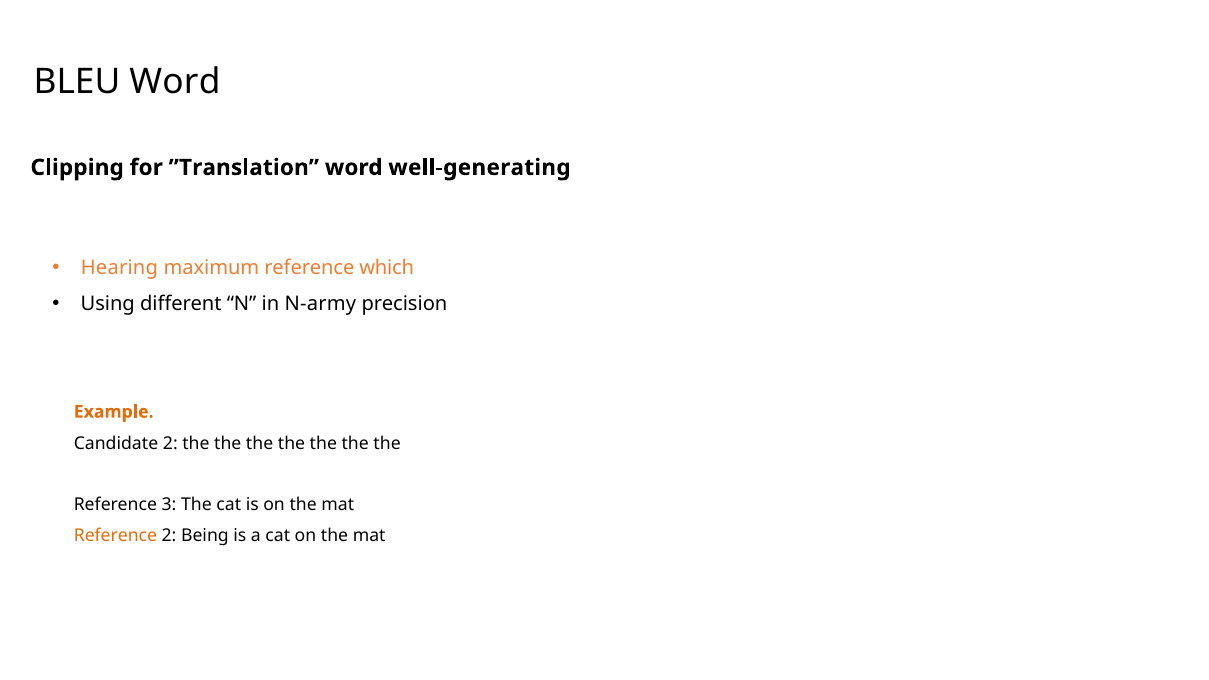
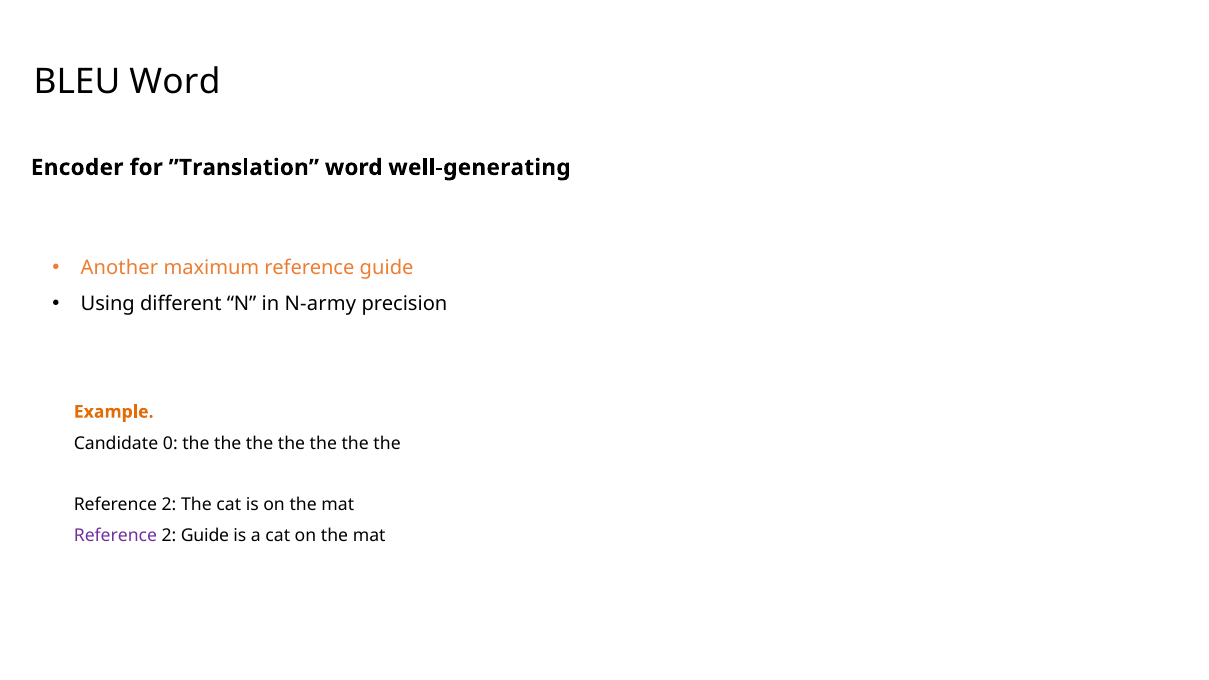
Clipping: Clipping -> Encoder (77, 168)
Hearing: Hearing -> Another (119, 268)
reference which: which -> guide (387, 268)
Candidate 2: 2 -> 0 (170, 444)
3: 3 -> 2 (169, 504)
Reference colour: orange -> purple (115, 536)
2 Being: Being -> Guide (205, 536)
